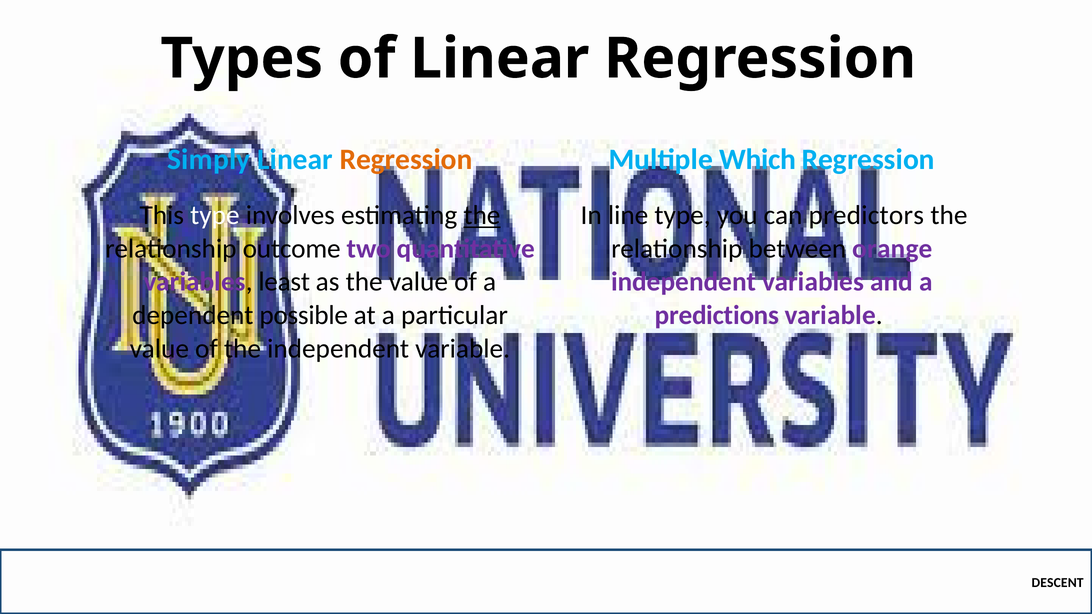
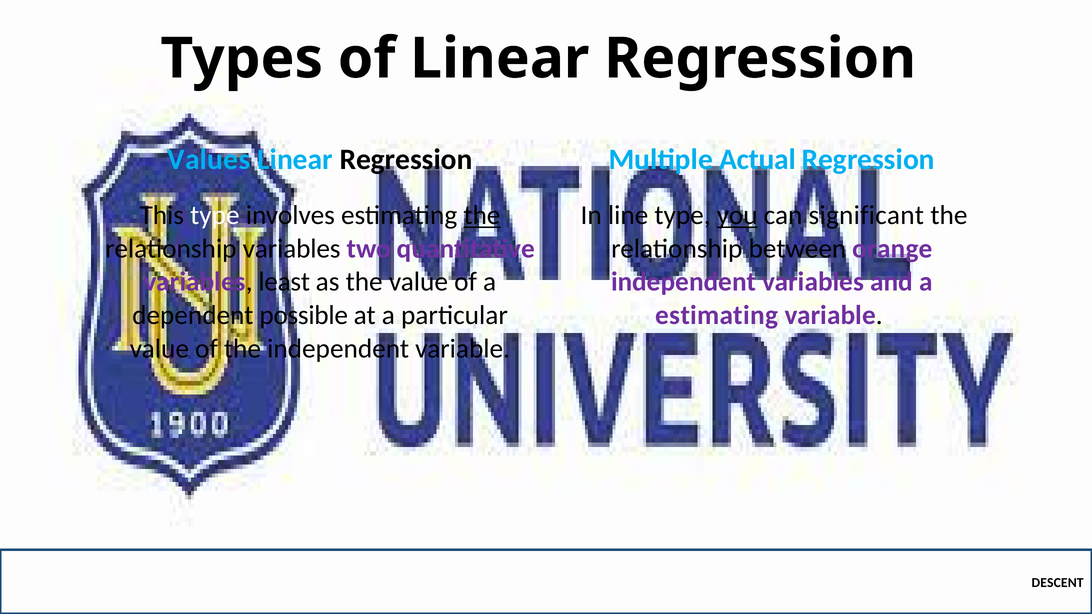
Simply: Simply -> Values (209, 159)
Regression colour: orange -> black (406, 159)
Which: Which -> Actual (758, 159)
you underline: none -> present (737, 215)
predictors: predictors -> significant (866, 215)
relationship outcome: outcome -> variables (292, 249)
predictions: predictions -> estimating (717, 315)
